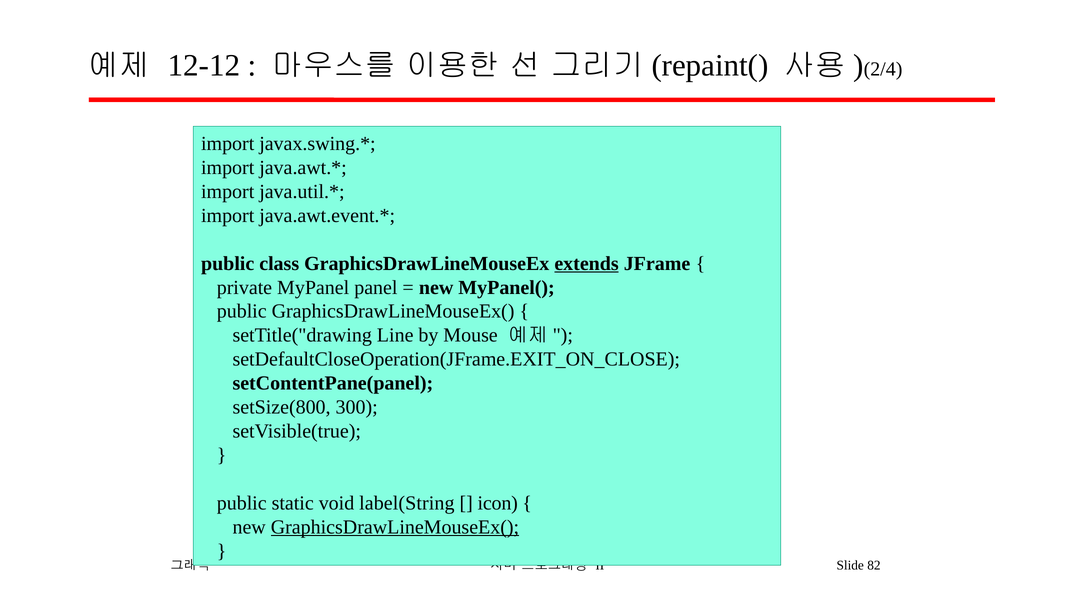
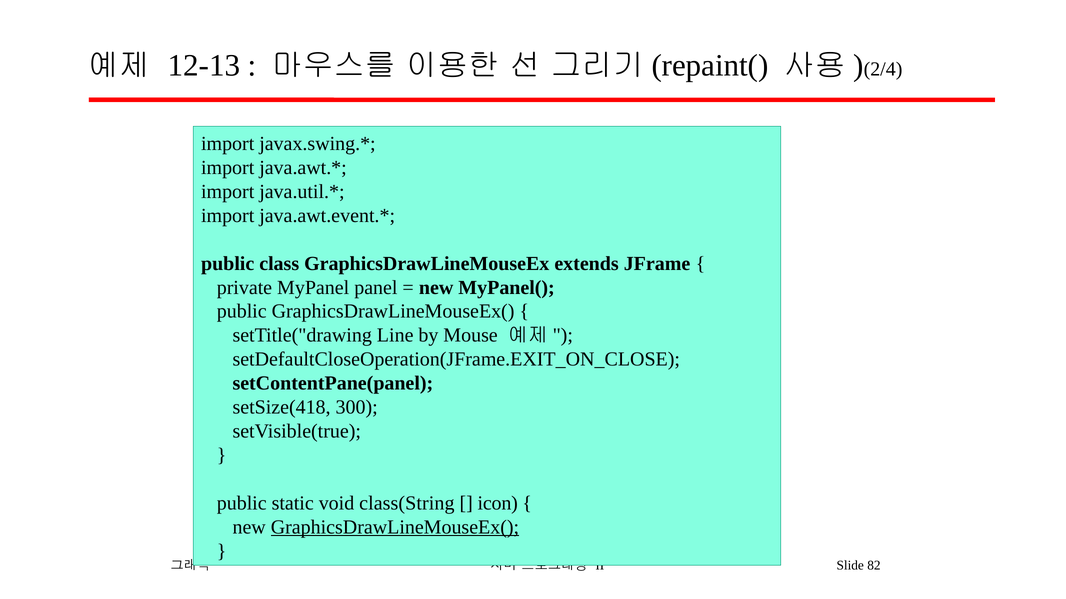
12-12: 12-12 -> 12-13 (204, 65)
extends underline: present -> none (587, 264)
setSize(800: setSize(800 -> setSize(418 (282, 408)
label(String: label(String -> class(String (407, 504)
